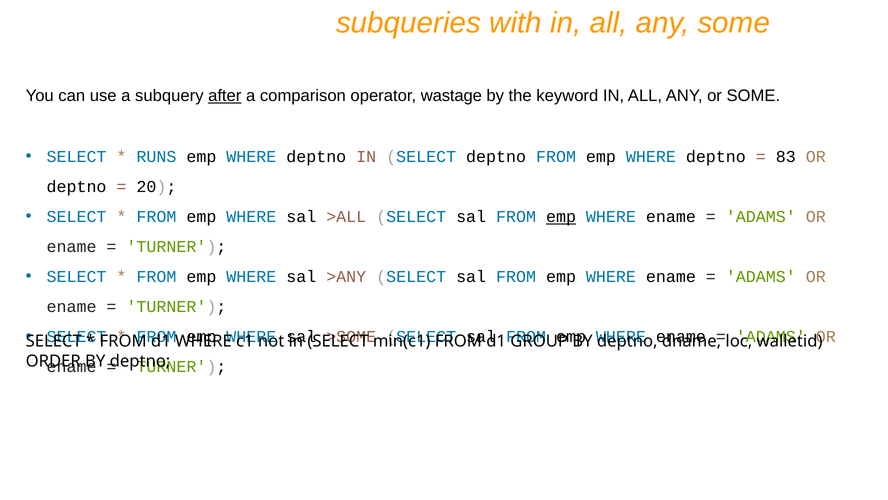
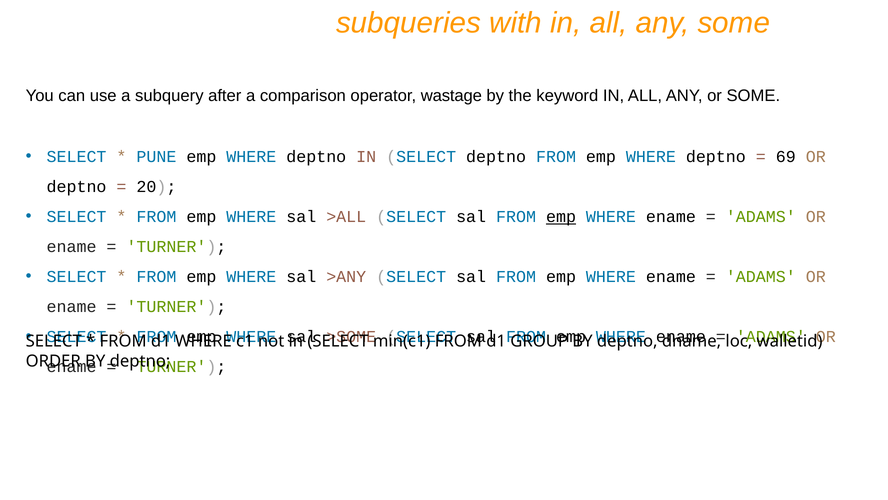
after underline: present -> none (225, 96)
RUNS: RUNS -> PUNE (156, 156)
83: 83 -> 69 (786, 156)
